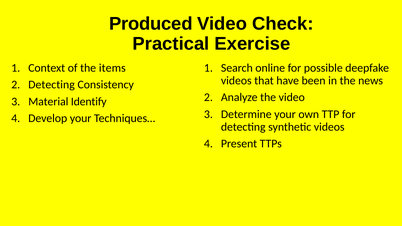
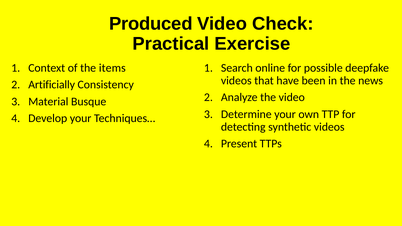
Detecting: Detecting -> Artificially (52, 85)
Identify: Identify -> Busque (89, 102)
